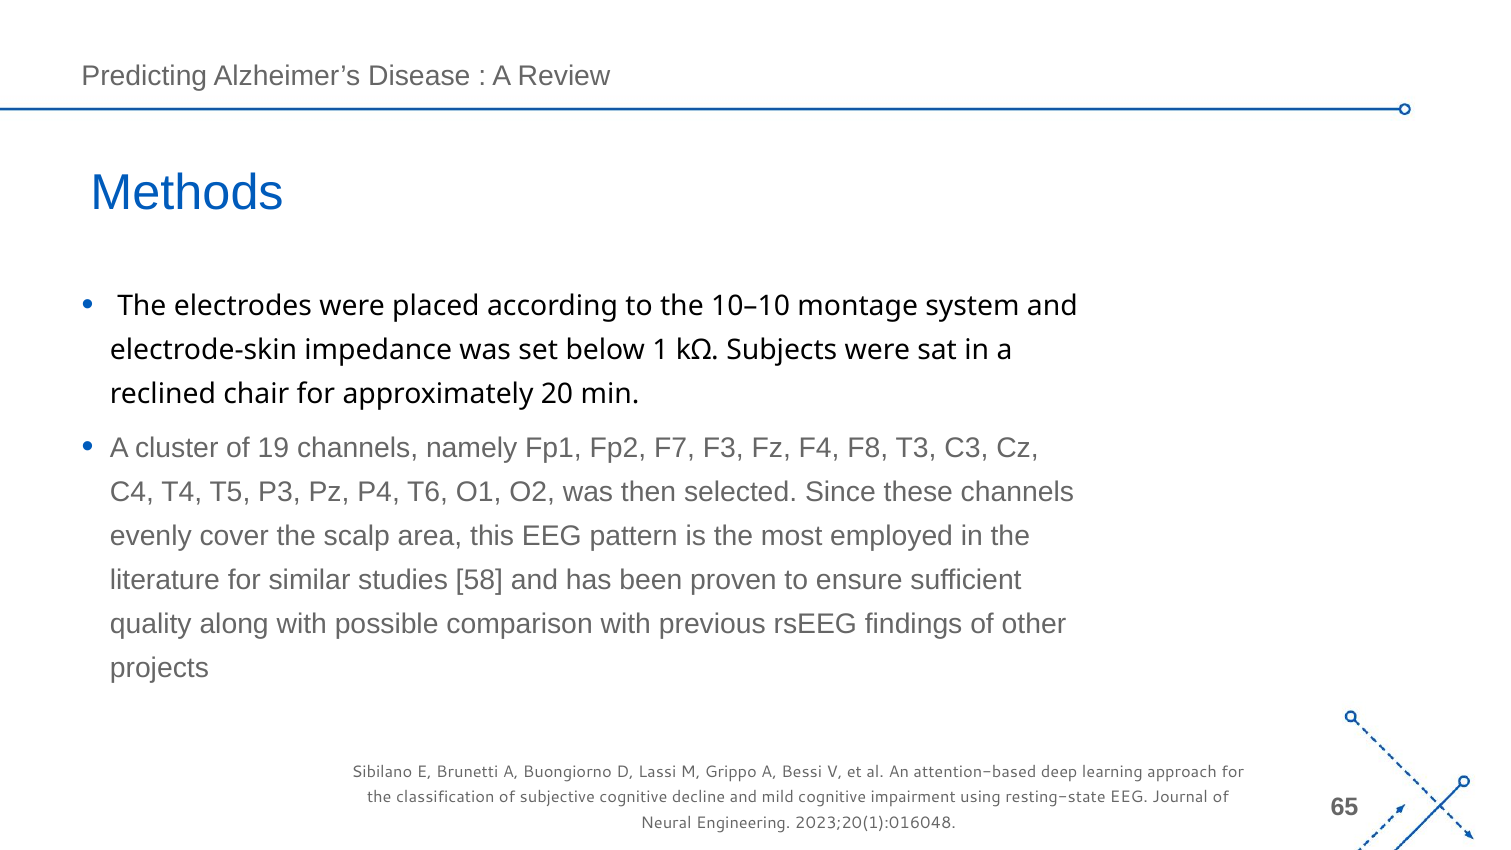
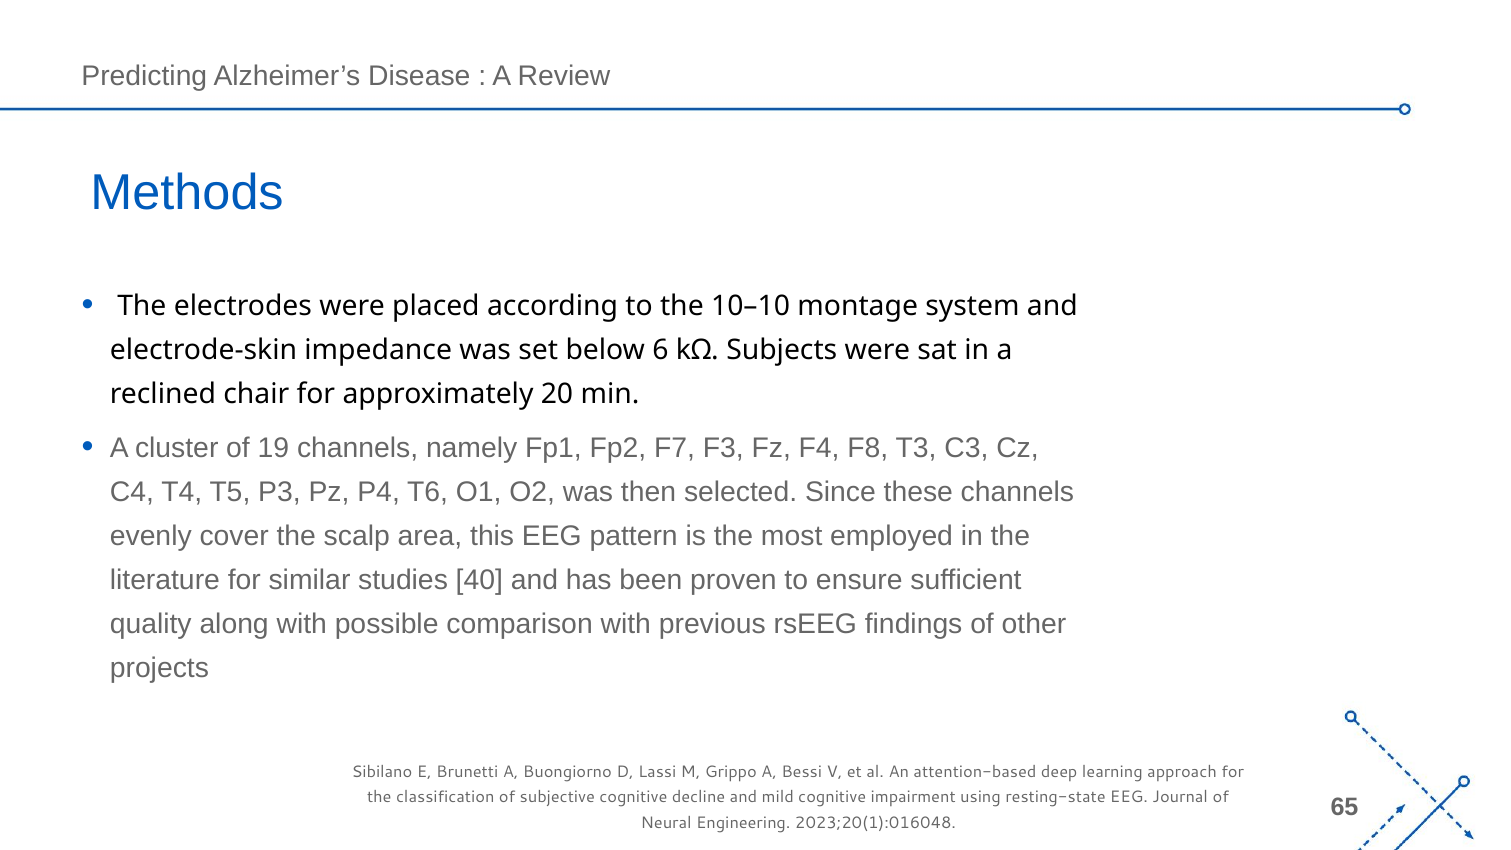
1: 1 -> 6 (660, 350)
58: 58 -> 40 (479, 580)
